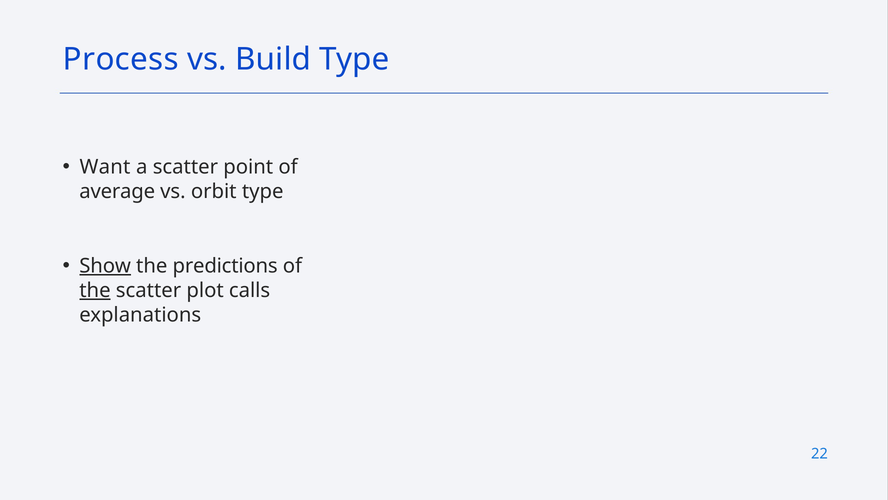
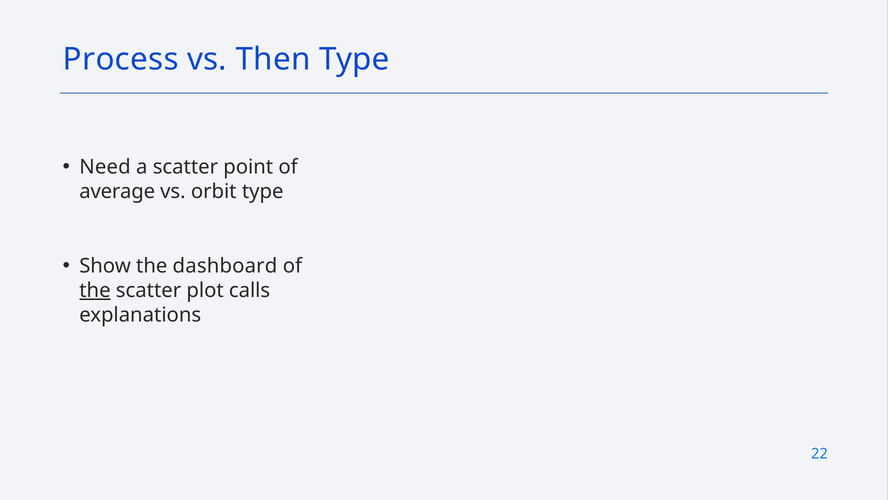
Build: Build -> Then (273, 59)
Want: Want -> Need (105, 167)
Show underline: present -> none (105, 266)
predictions: predictions -> dashboard (225, 266)
